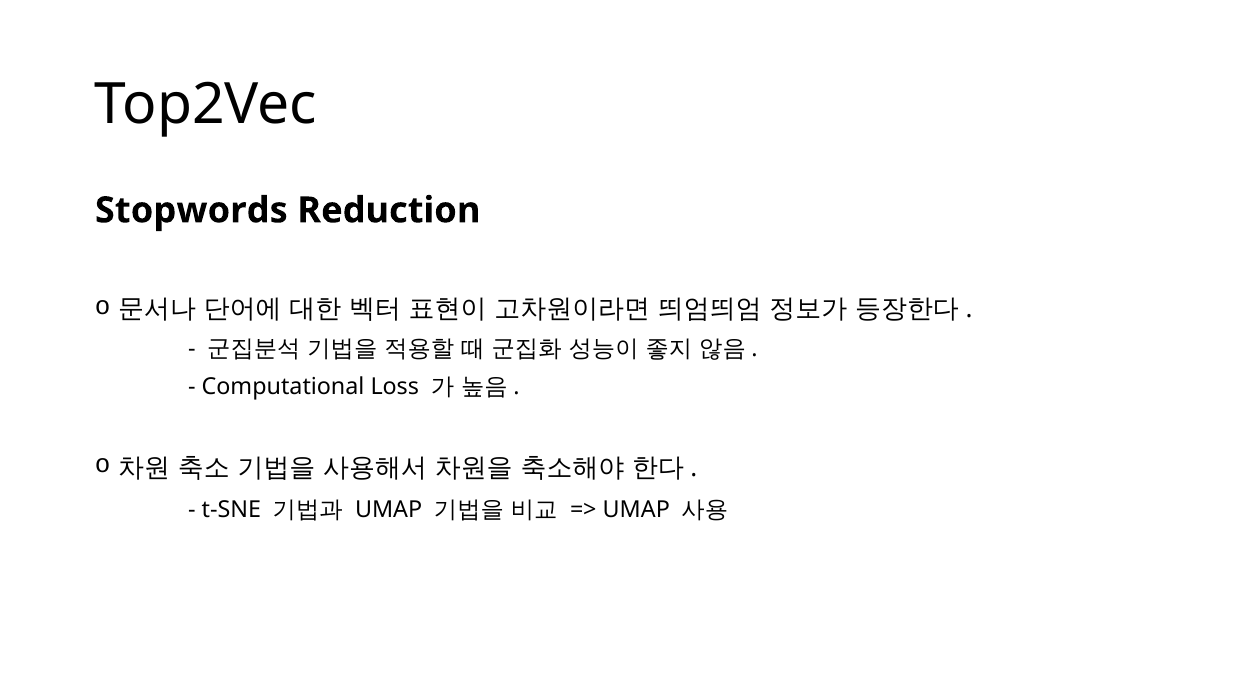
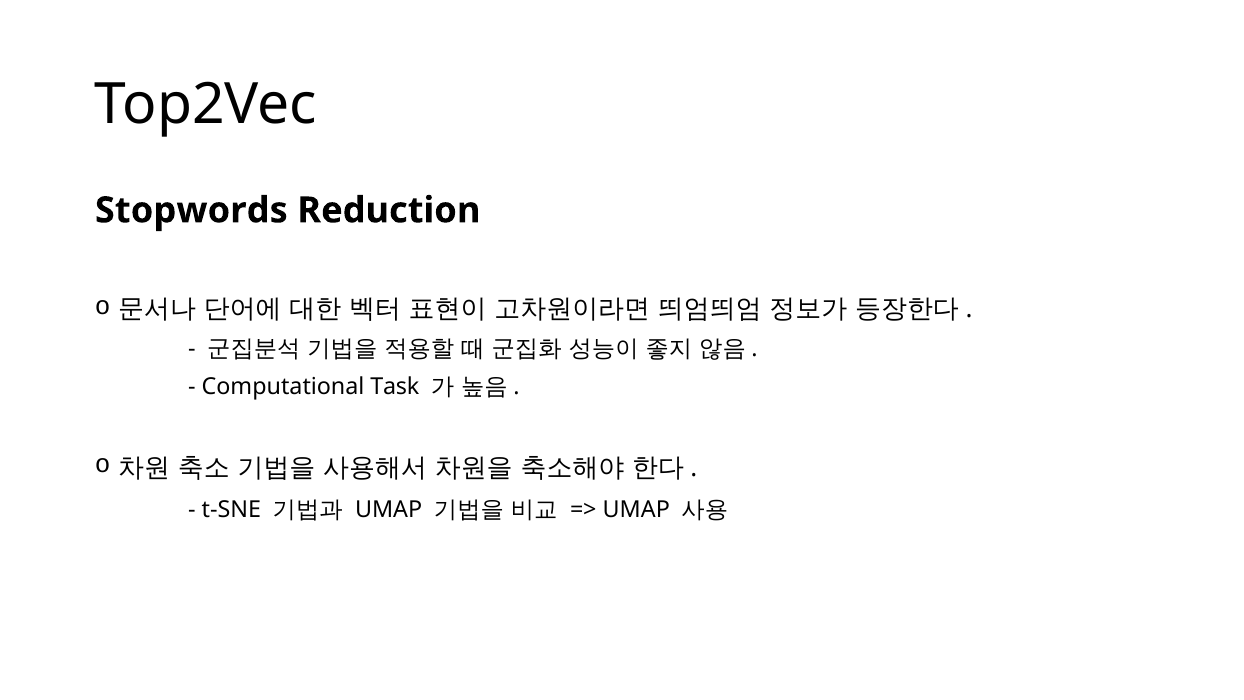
Loss: Loss -> Task (395, 387)
